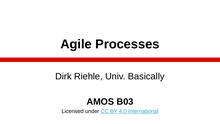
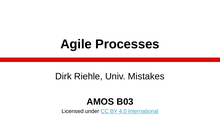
Basically: Basically -> Mistakes (146, 76)
